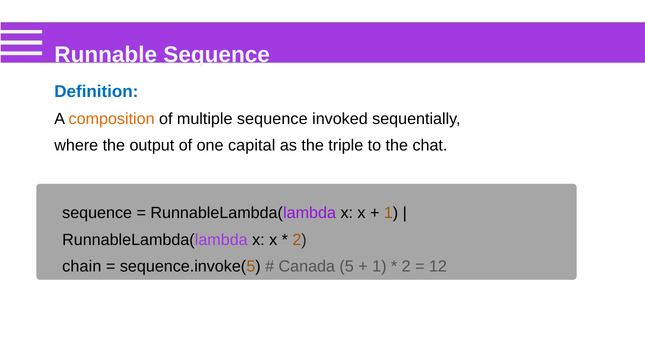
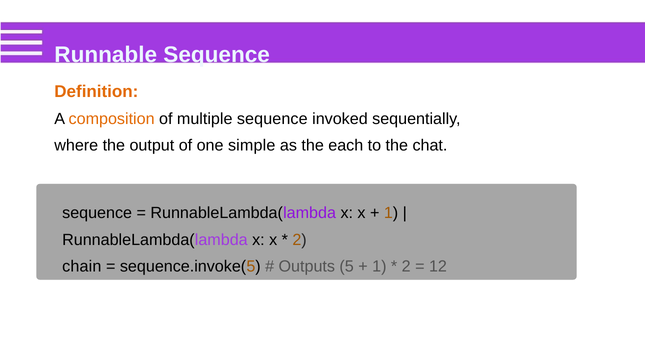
Definition colour: blue -> orange (96, 92)
capital: capital -> simple (252, 145)
triple: triple -> each (346, 145)
Canada: Canada -> Outputs (307, 266)
